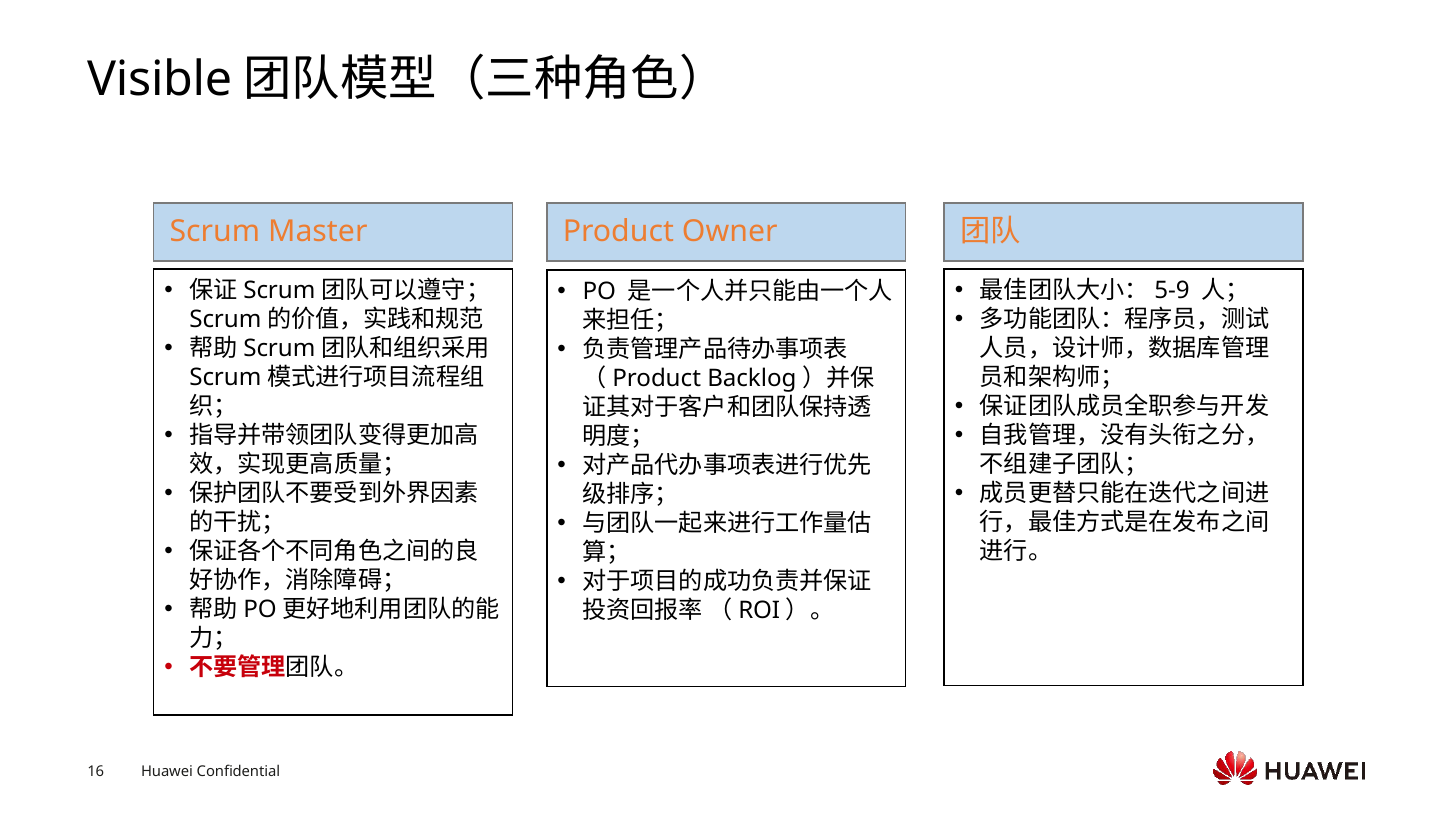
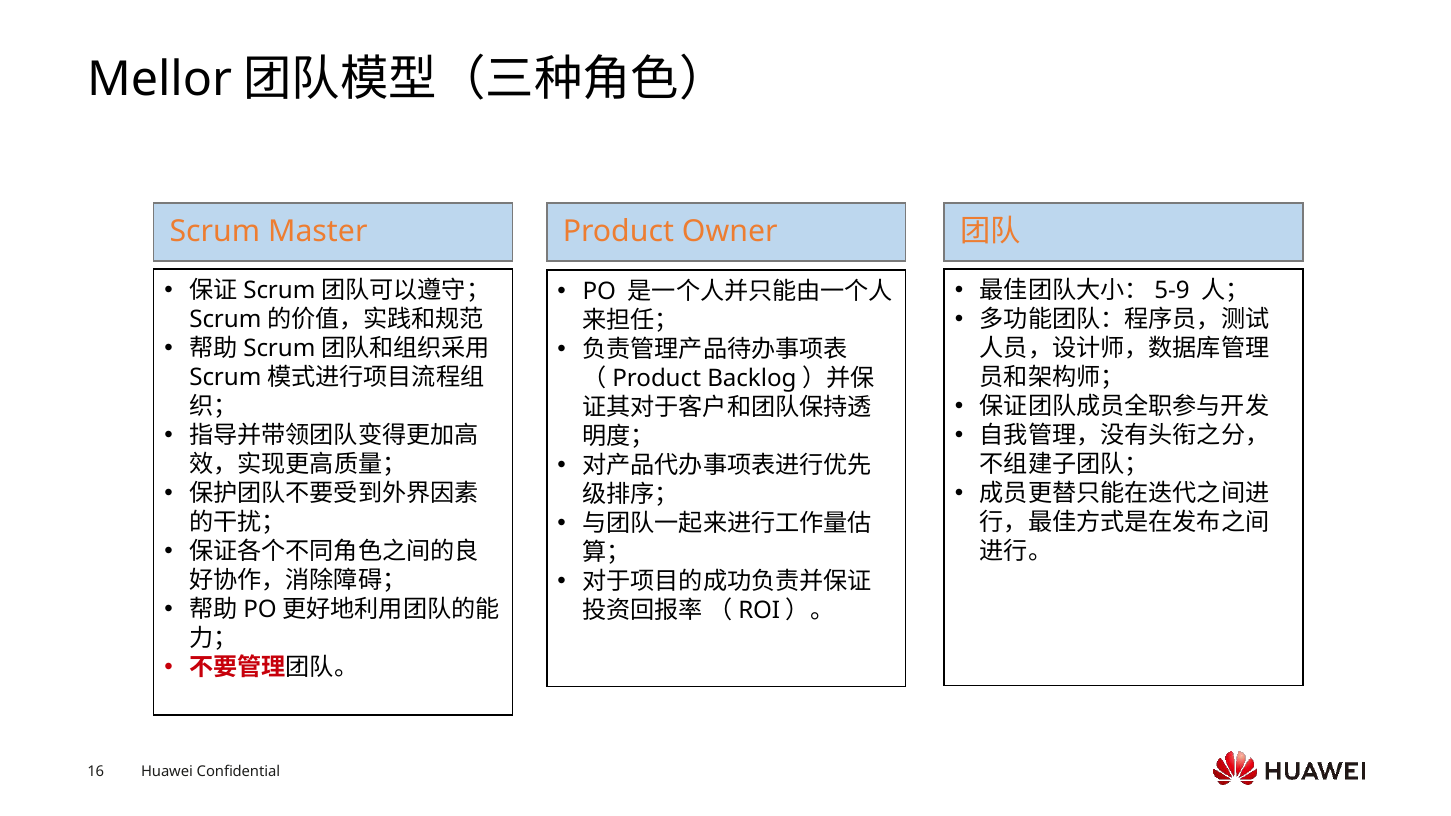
Visible: Visible -> Mellor (160, 79)
